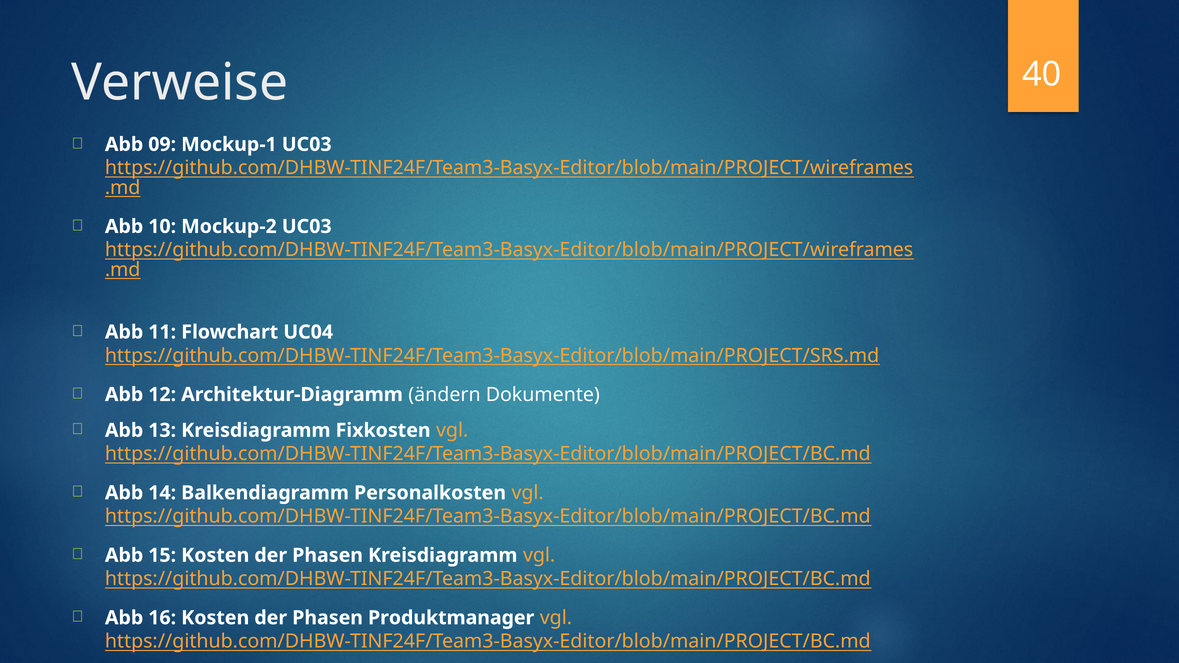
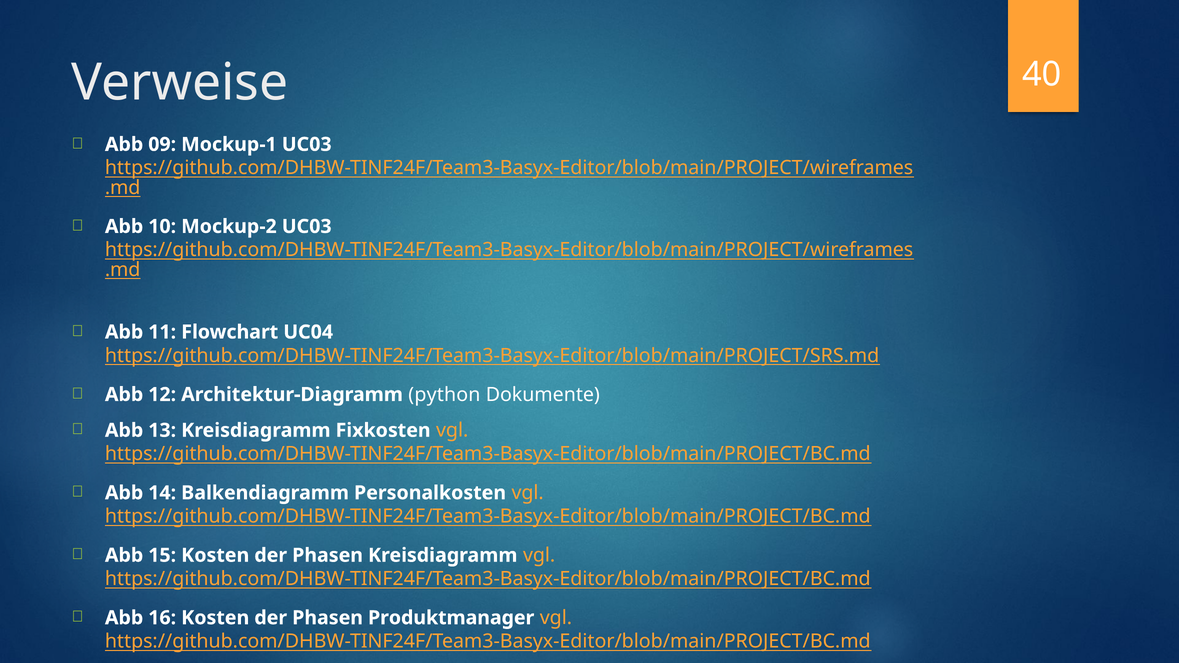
ändern: ändern -> python (444, 395)
